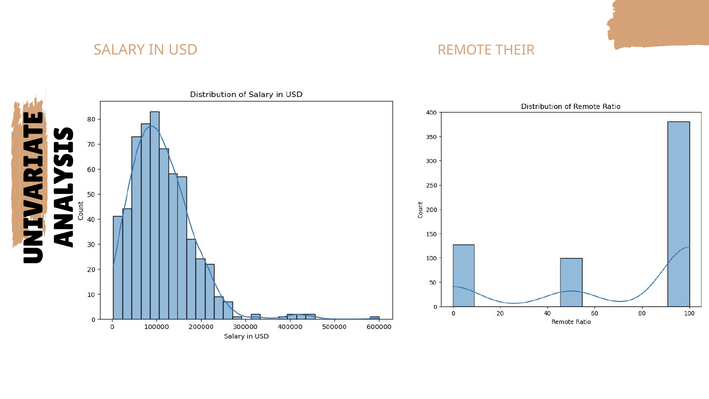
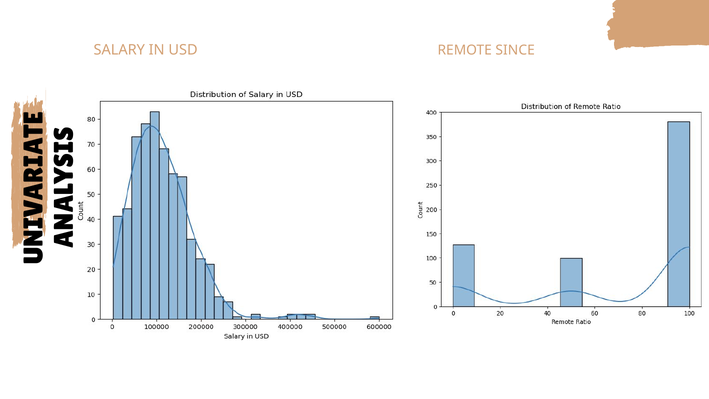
THEIR: THEIR -> SINCE (515, 50)
